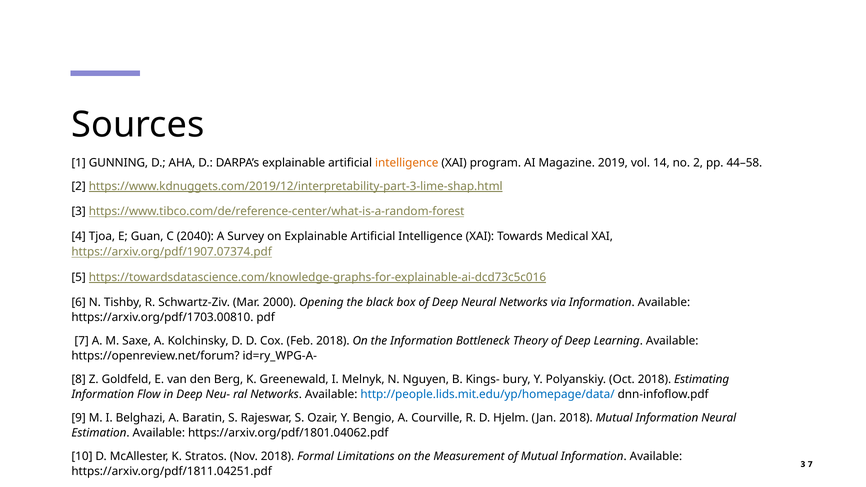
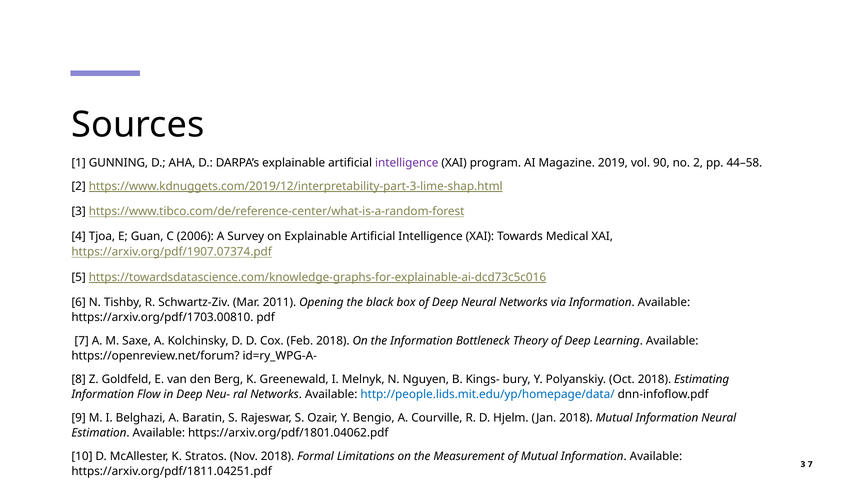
intelligence colour: orange -> purple (407, 163)
14: 14 -> 90 (661, 163)
2040: 2040 -> 2006 (195, 237)
2000: 2000 -> 2011 (279, 302)
